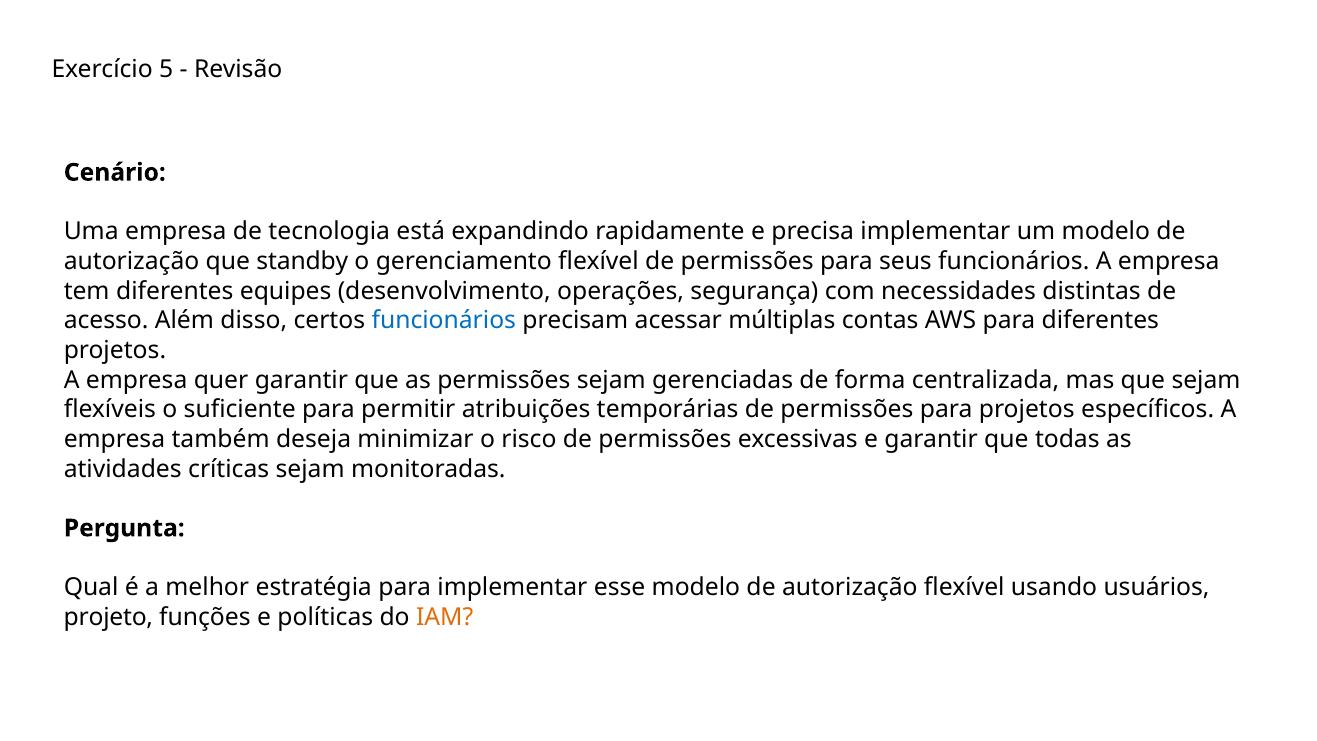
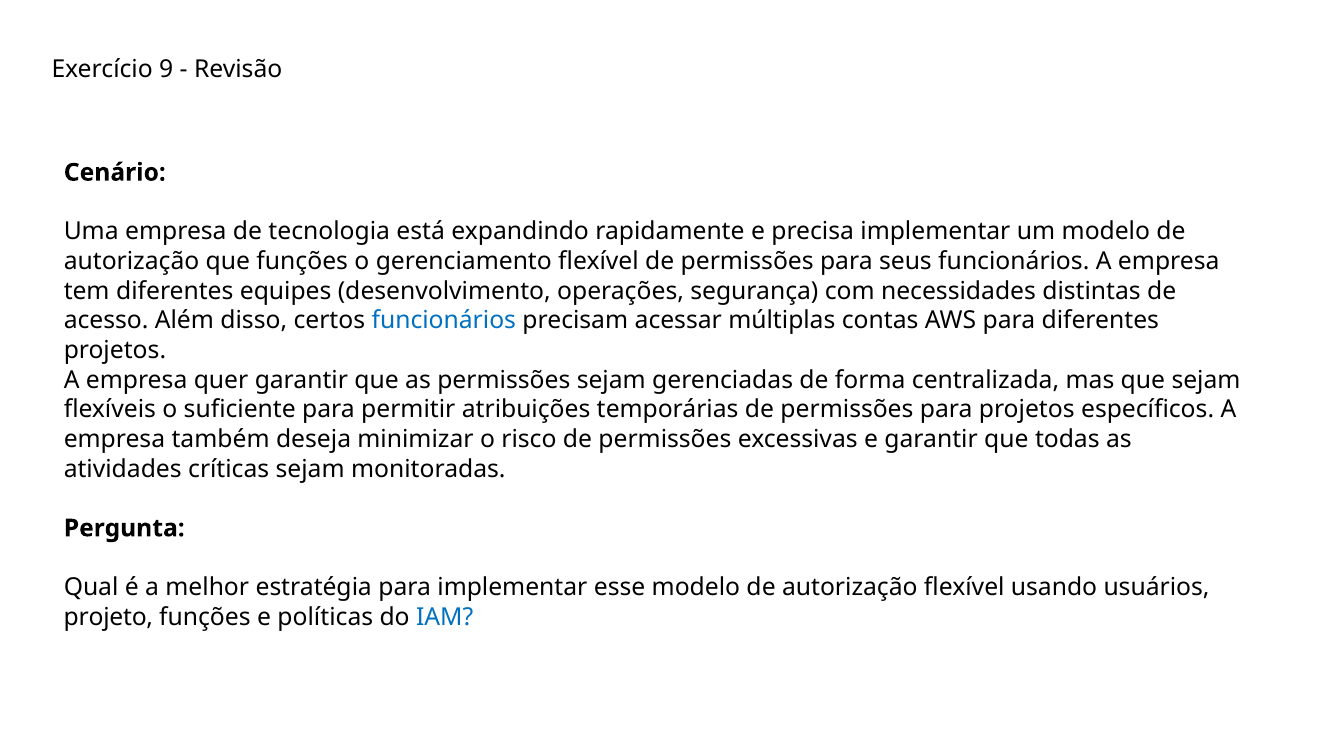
5: 5 -> 9 (166, 69)
que standby: standby -> funções (302, 261)
IAM colour: orange -> blue (445, 617)
